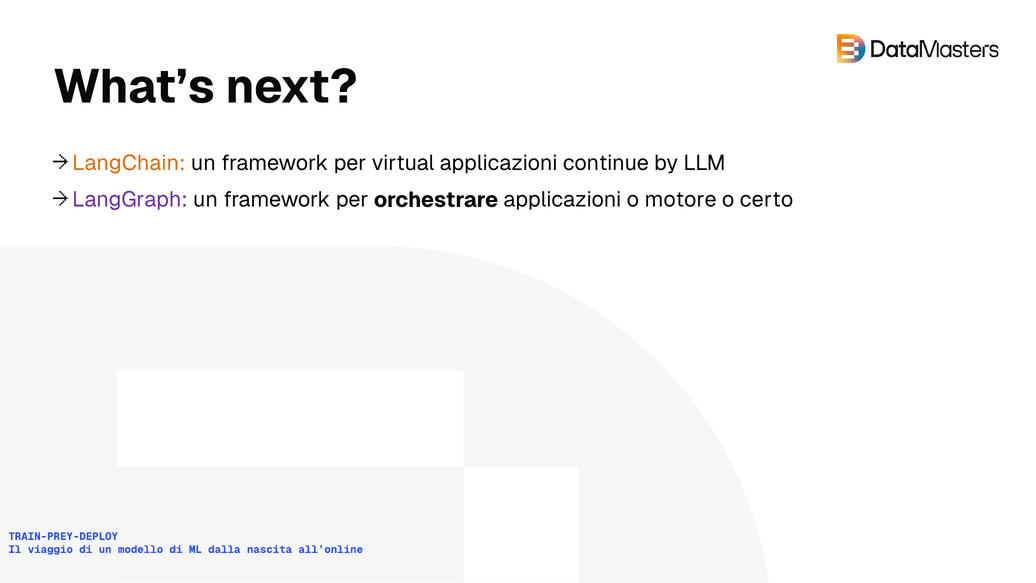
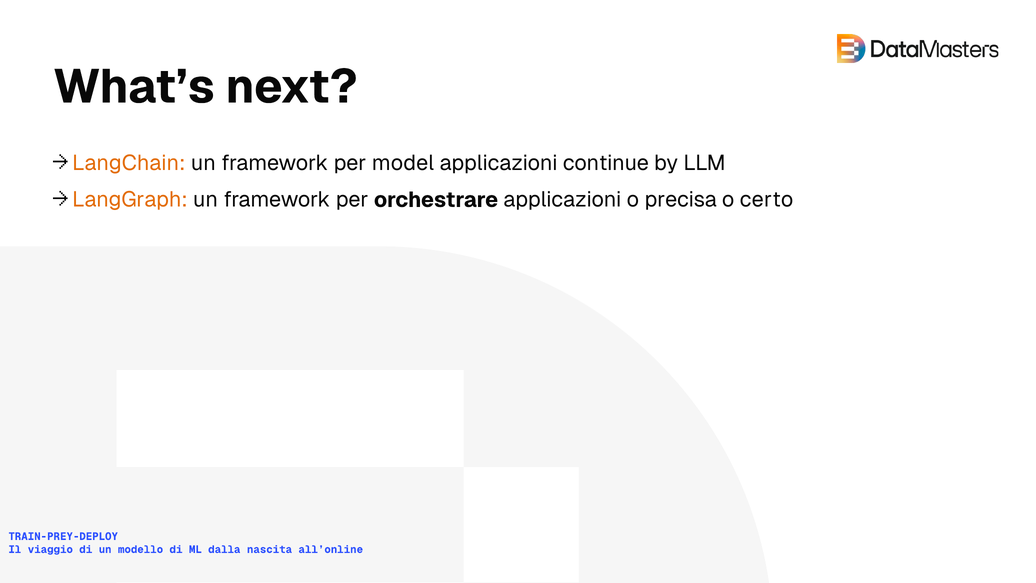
virtual: virtual -> model (403, 163)
LangGraph colour: purple -> orange (130, 200)
motore: motore -> precisa (681, 200)
